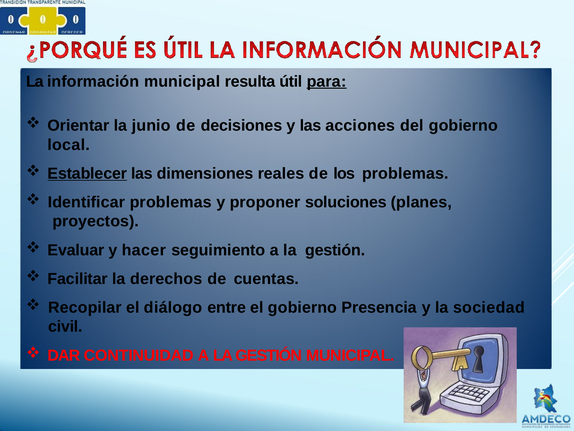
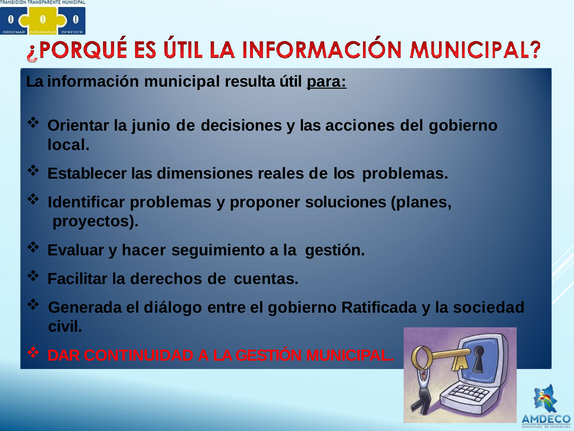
Establecer underline: present -> none (87, 173)
Recopilar: Recopilar -> Generada (85, 307)
Presencia: Presencia -> Ratificada (379, 307)
